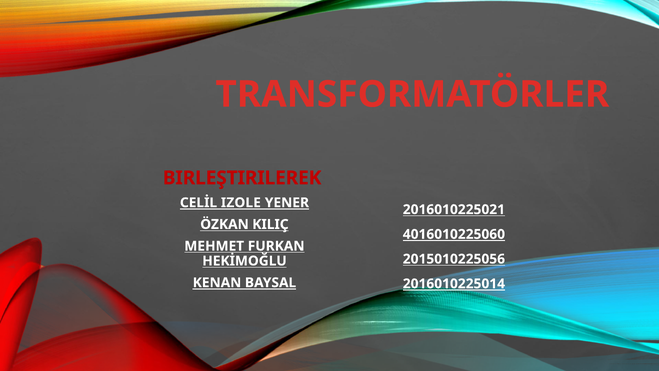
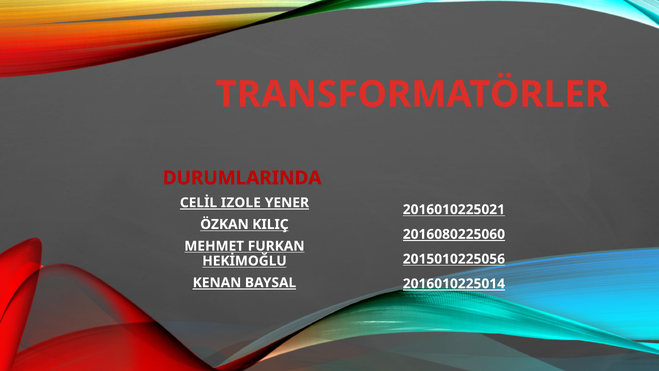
BIRLEŞTIRILEREK: BIRLEŞTIRILEREK -> DURUMLARINDA (242, 178)
4016010225060: 4016010225060 -> 2016080225060 (454, 234)
